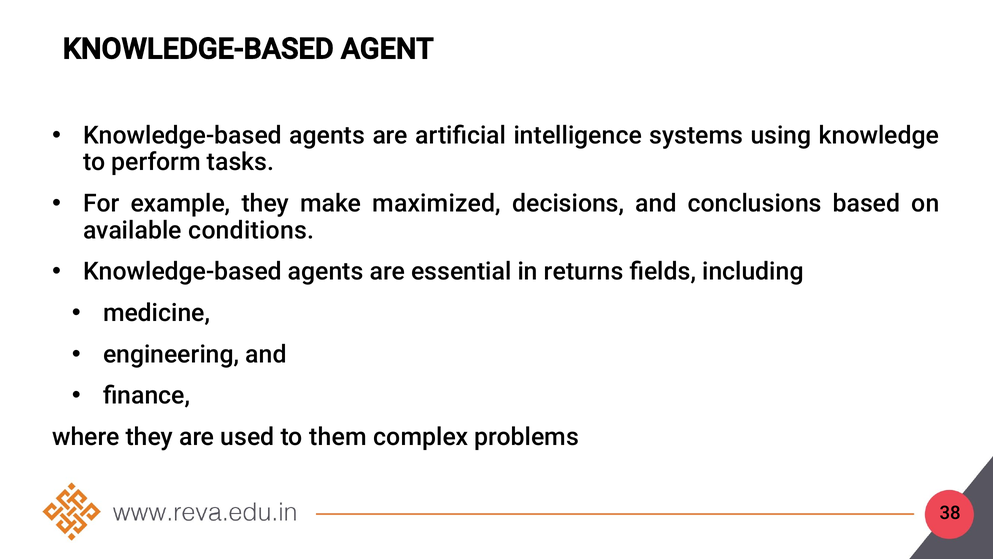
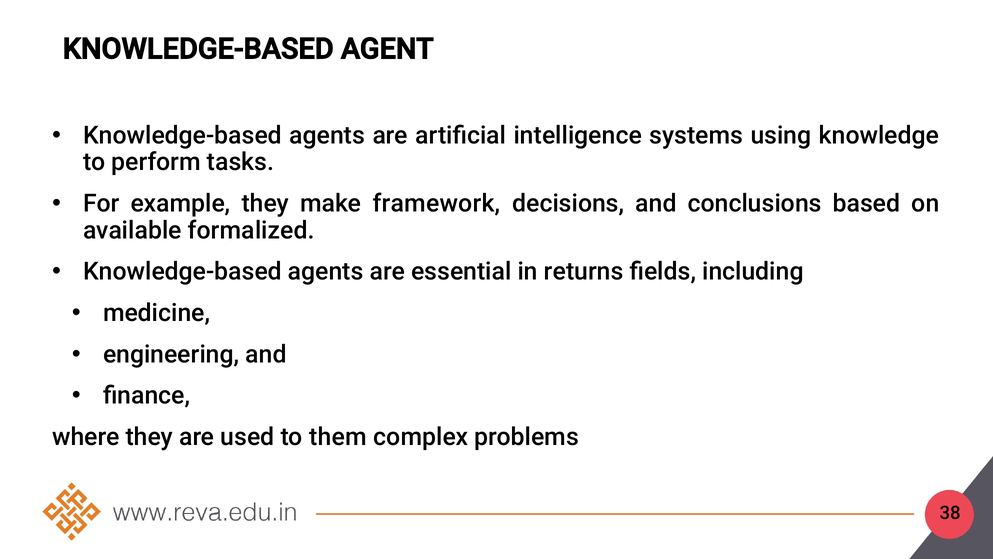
maximized: maximized -> framework (437, 203)
conditions: conditions -> formalized (251, 230)
